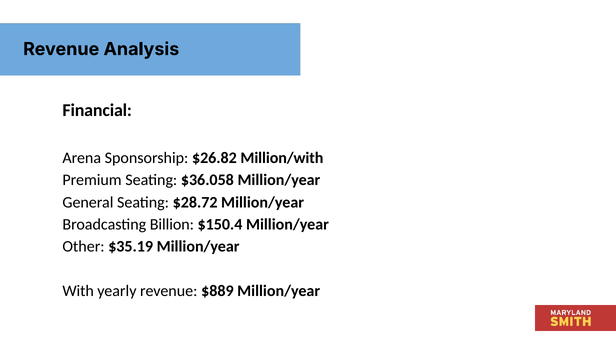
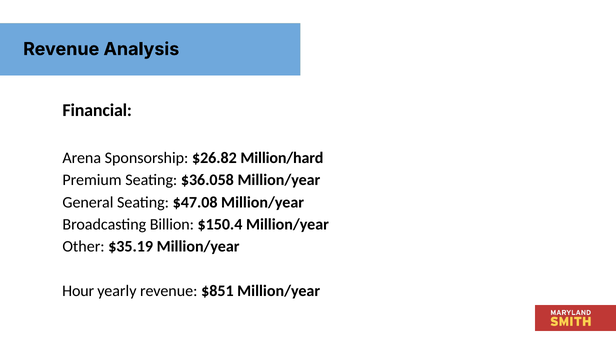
Million/with: Million/with -> Million/hard (282, 158)
$28.72: $28.72 -> $47.08 (195, 202)
With: With -> Hour (78, 290)
$889: $889 -> $851 (217, 290)
